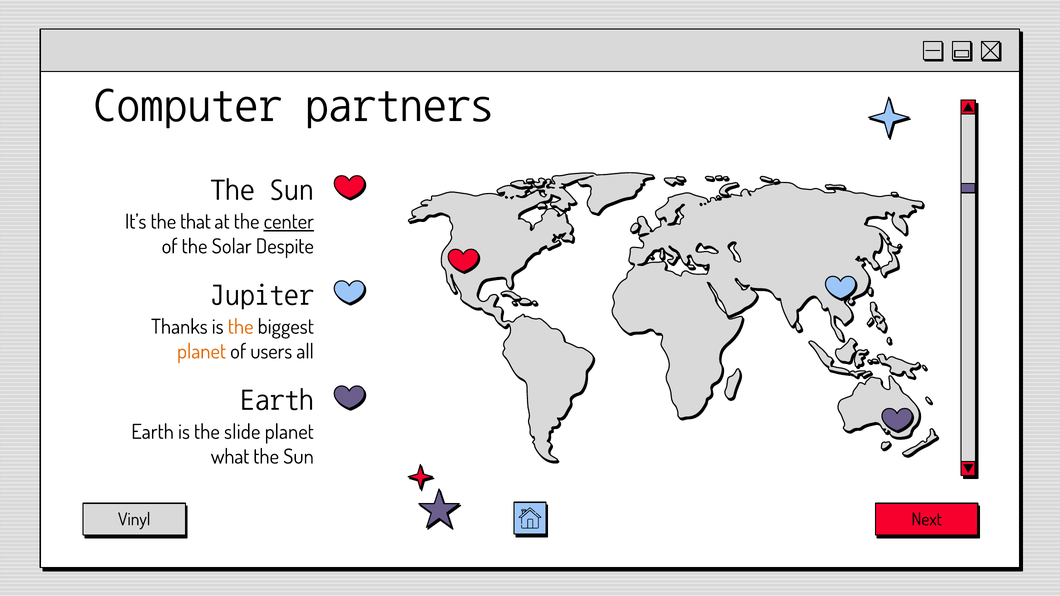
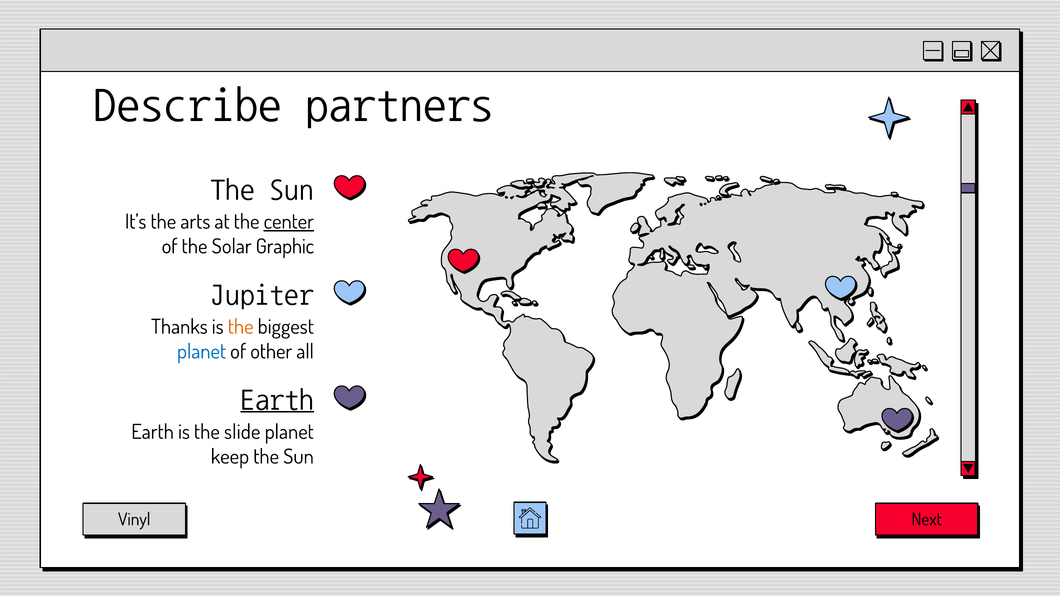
Computer: Computer -> Describe (188, 104)
that: that -> arts (195, 222)
Despite: Despite -> Graphic (285, 247)
planet colour: orange -> blue (202, 352)
users: users -> other (271, 352)
Earth underline: none -> present (277, 399)
what: what -> keep (230, 457)
